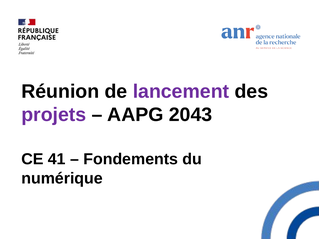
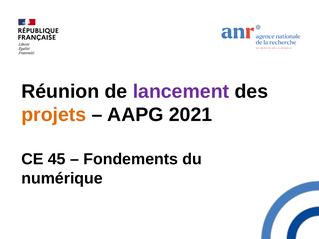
projets colour: purple -> orange (54, 115)
2043: 2043 -> 2021 (191, 115)
41: 41 -> 45 (57, 159)
